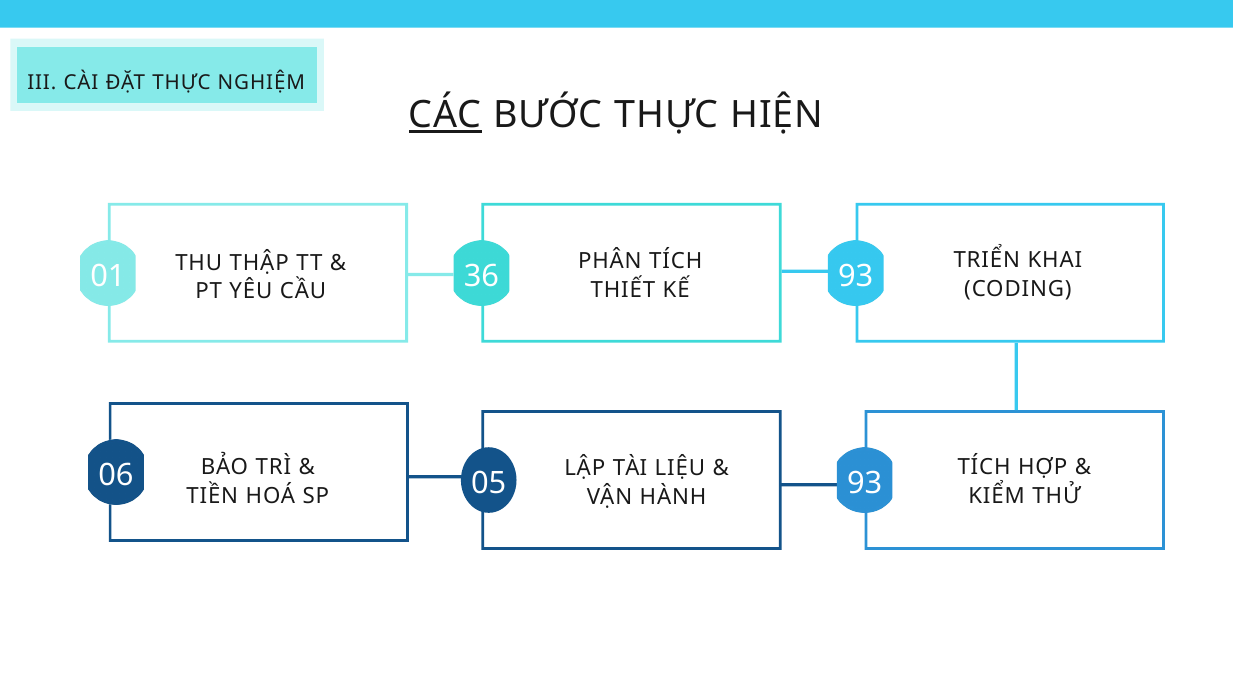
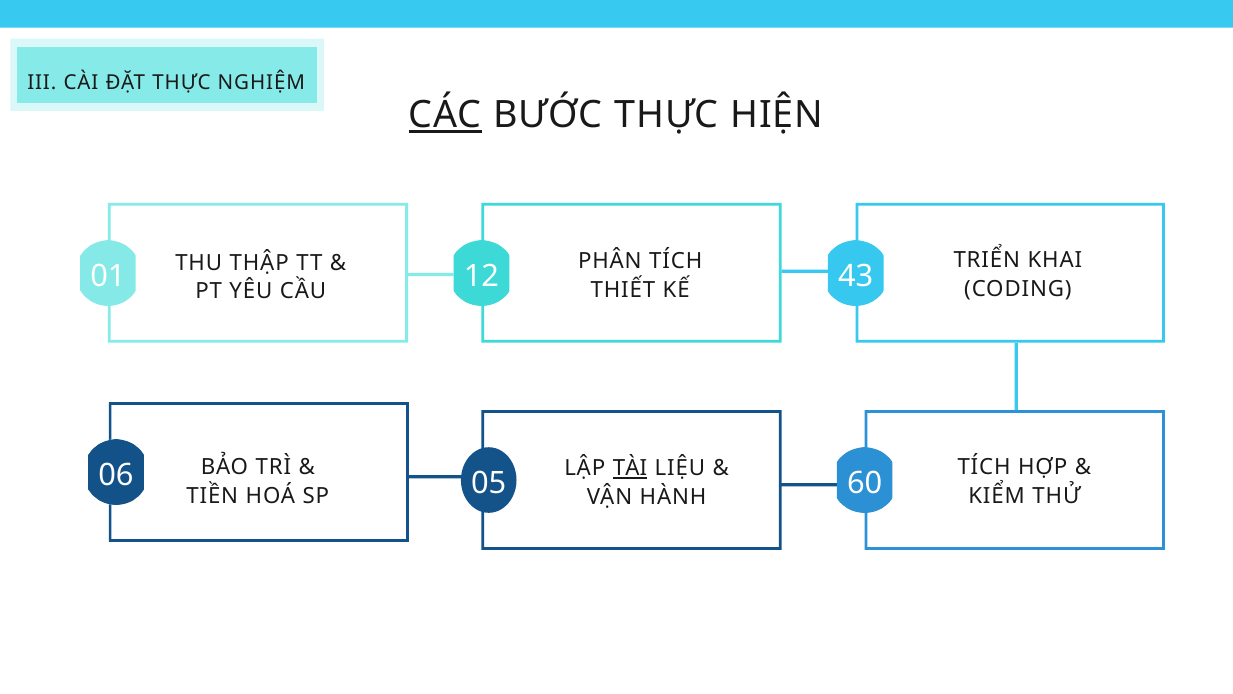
KẾ 93: 93 -> 43 (856, 276)
36: 36 -> 12 (481, 276)
TÀI underline: none -> present (630, 468)
HÀNH 93: 93 -> 60 (865, 483)
